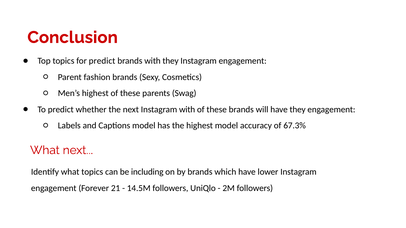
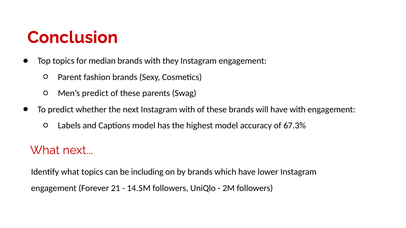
for predict: predict -> median (102, 61)
Men’s highest: highest -> predict (95, 93)
have they: they -> with (298, 110)
